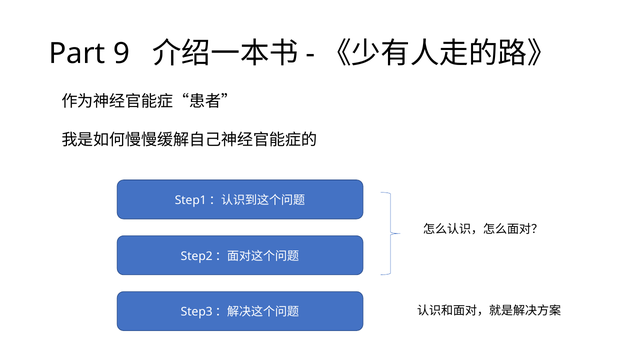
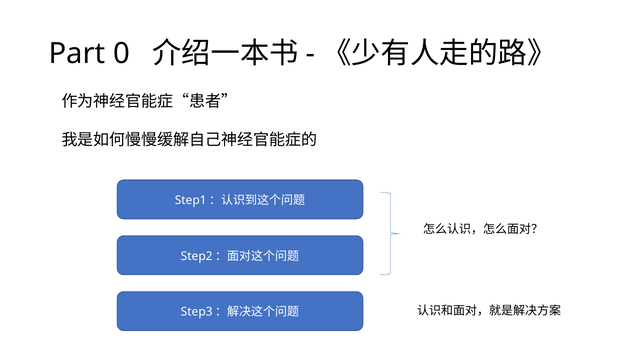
9: 9 -> 0 (121, 54)
